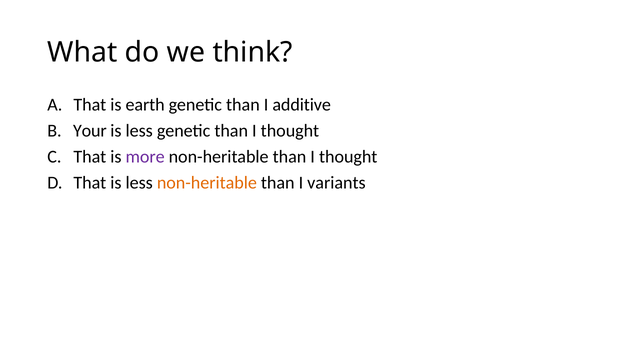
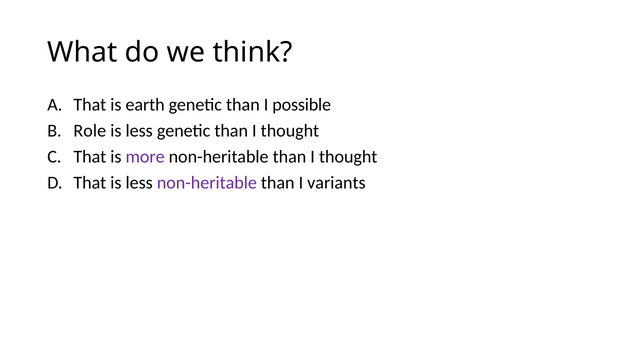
additive: additive -> possible (302, 105)
Your: Your -> Role (90, 131)
non-heritable colour: orange -> purple (207, 183)
